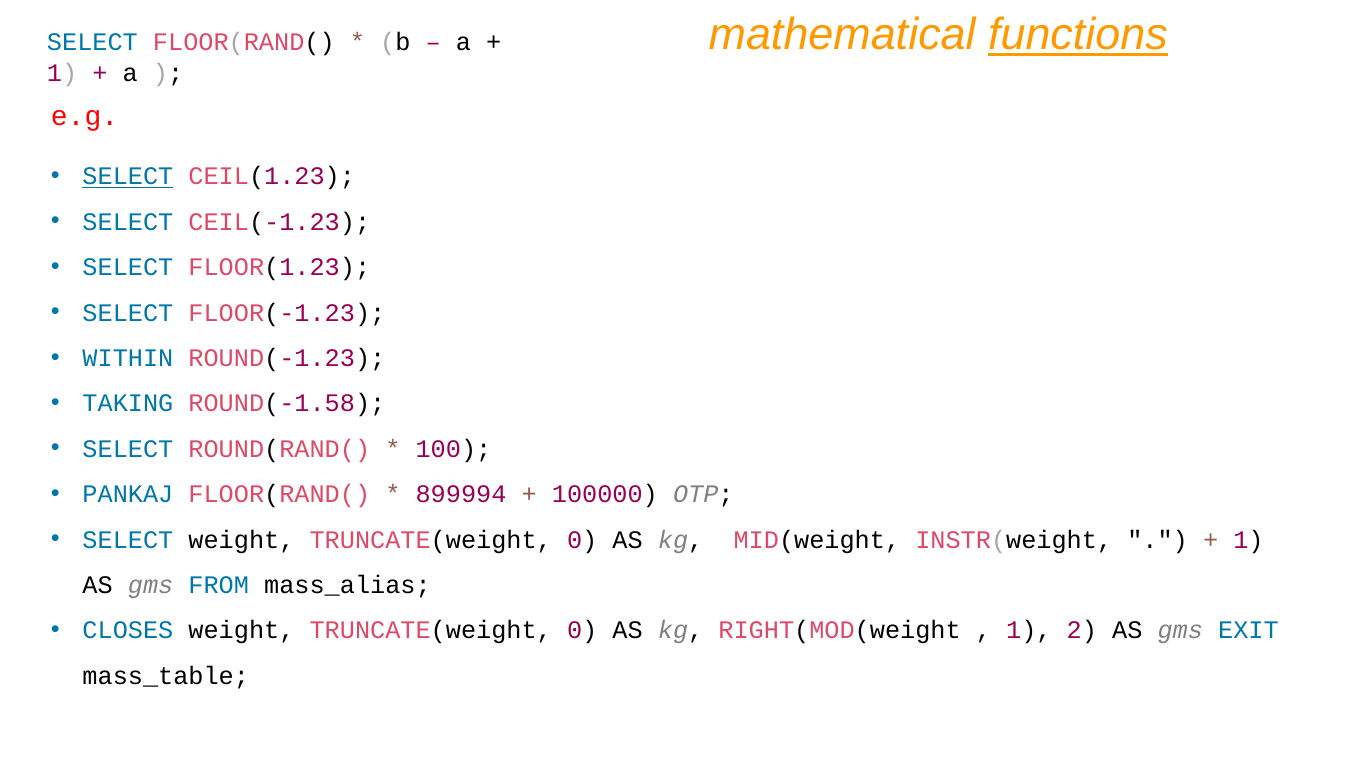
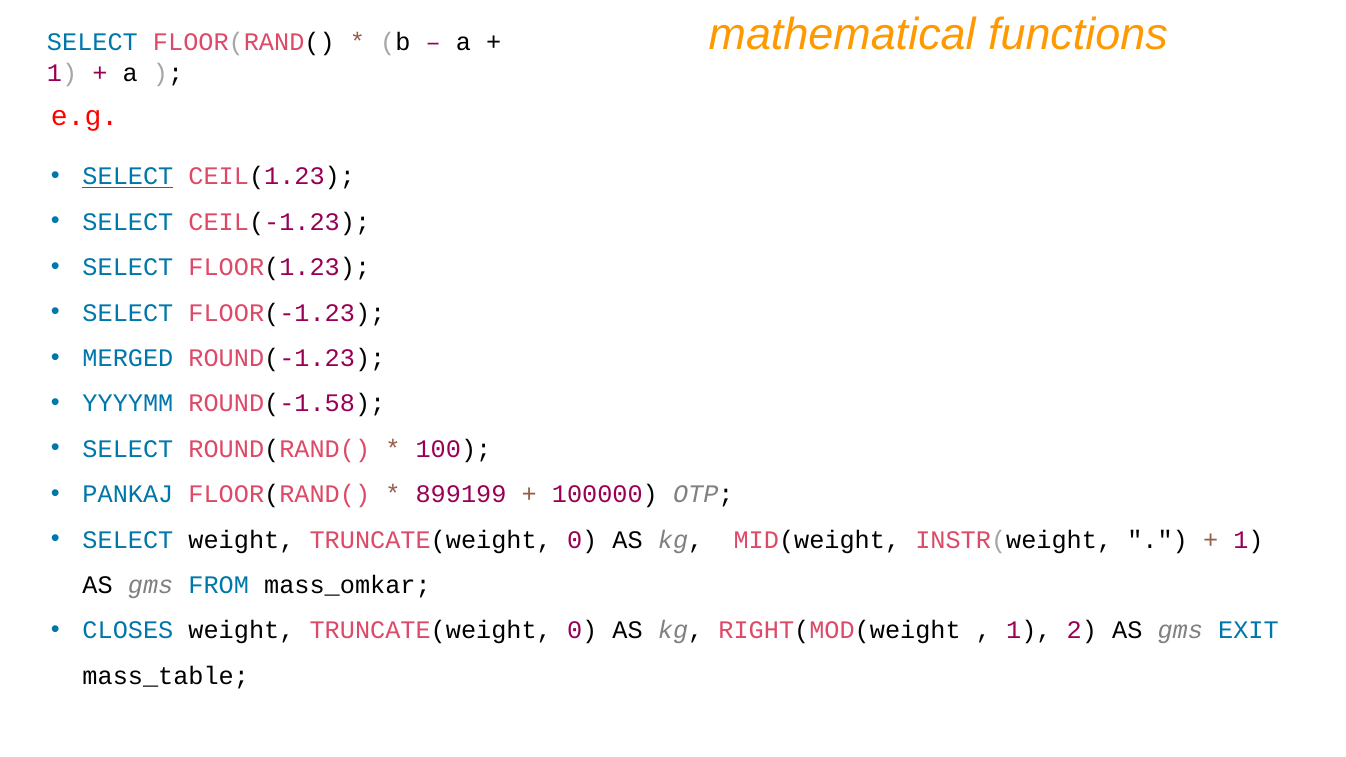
functions underline: present -> none (1078, 35)
WITHIN: WITHIN -> MERGED (128, 358)
TAKING: TAKING -> YYYYMM (128, 404)
899994: 899994 -> 899199 (461, 494)
mass_alias: mass_alias -> mass_omkar (347, 585)
